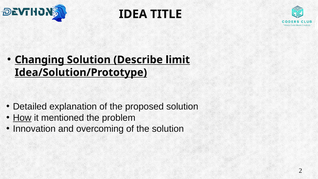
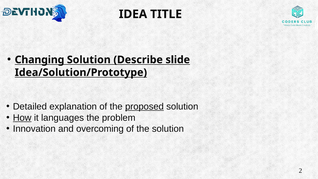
limit: limit -> slide (178, 60)
proposed underline: none -> present (144, 107)
mentioned: mentioned -> languages (63, 118)
